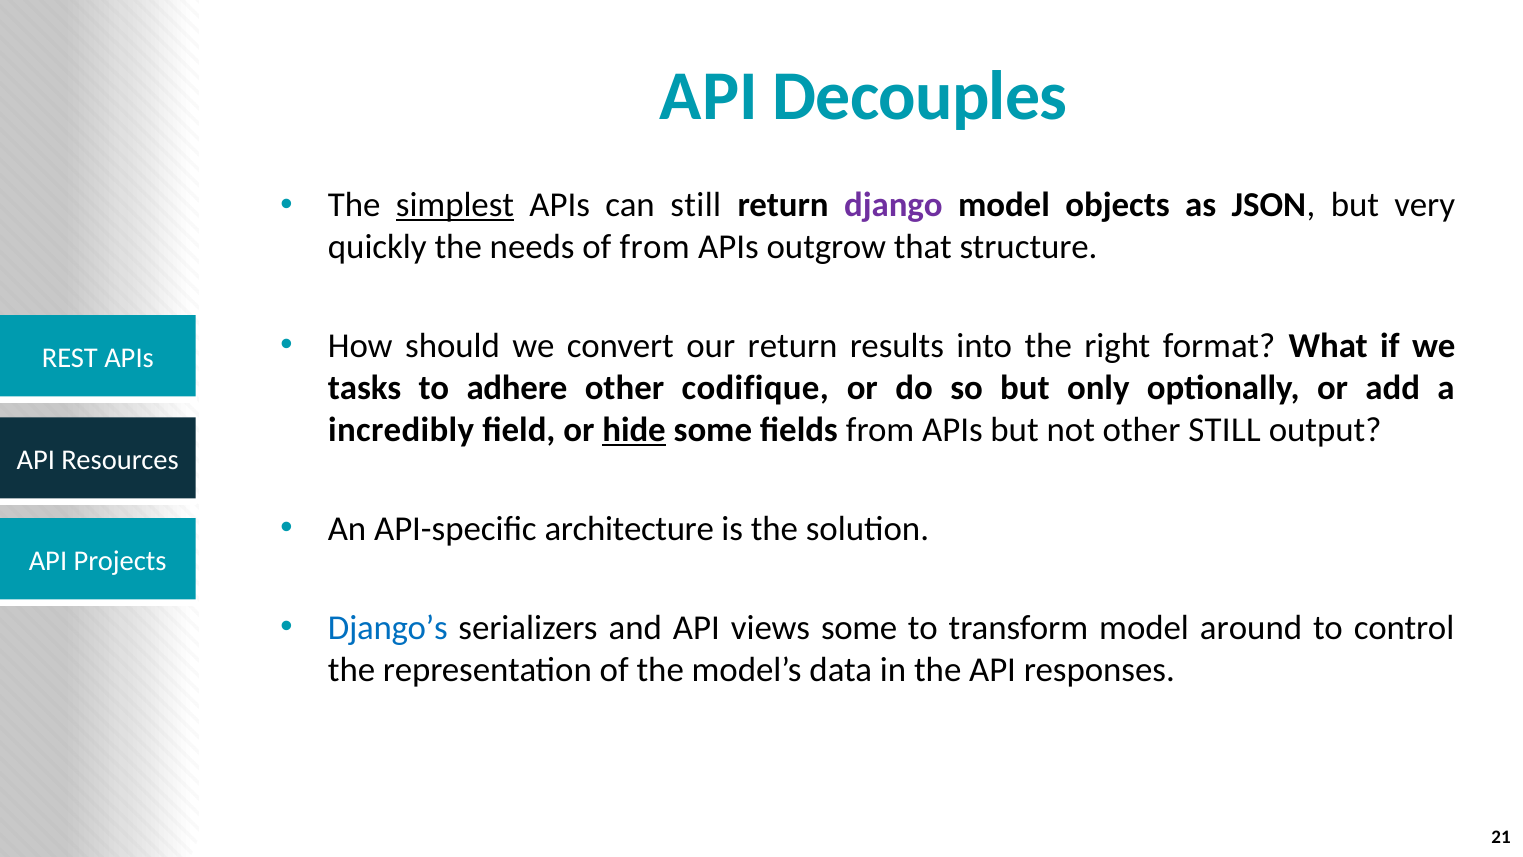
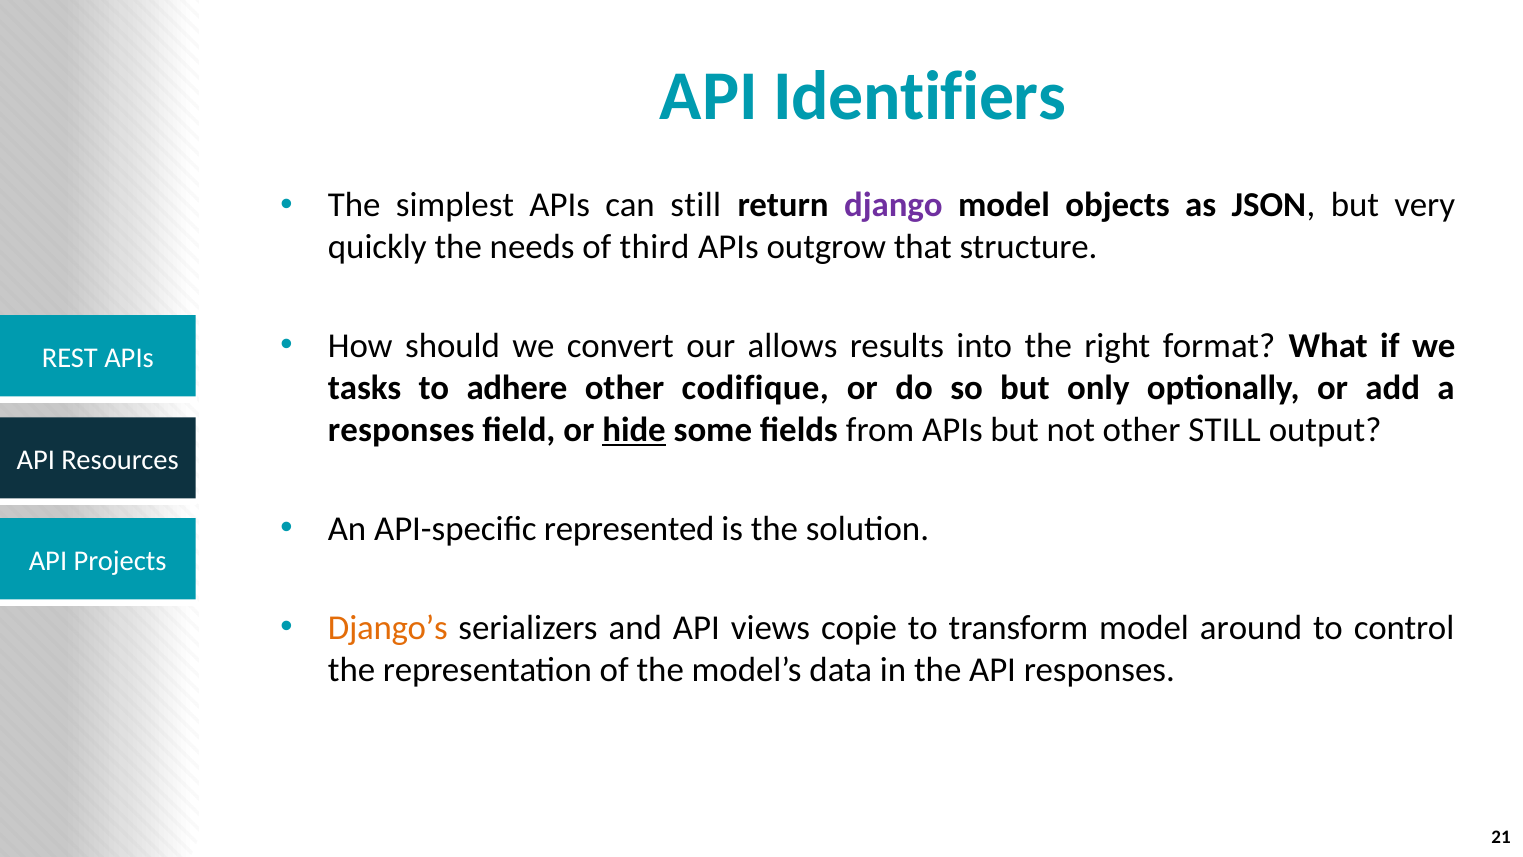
Decouples: Decouples -> Identifiers (920, 96)
simplest underline: present -> none (455, 205)
of from: from -> third (655, 247)
our return: return -> allows (793, 346)
incredibly: incredibly -> responses (401, 430)
architecture: architecture -> represented (629, 529)
Django’s colour: blue -> orange (388, 628)
views some: some -> copie (859, 628)
